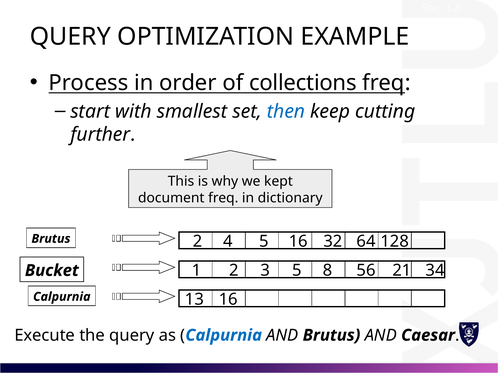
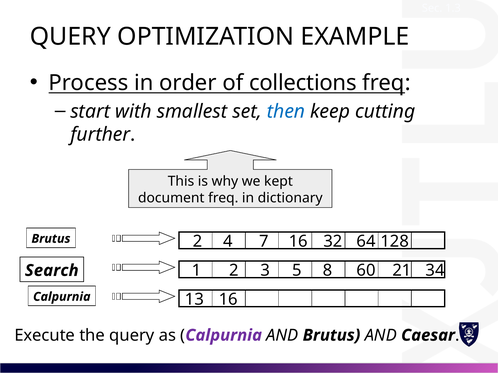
4 5: 5 -> 7 (264, 242)
56: 56 -> 60 (366, 271)
Bucket: Bucket -> Search (52, 271)
Calpurnia colour: blue -> purple (224, 336)
